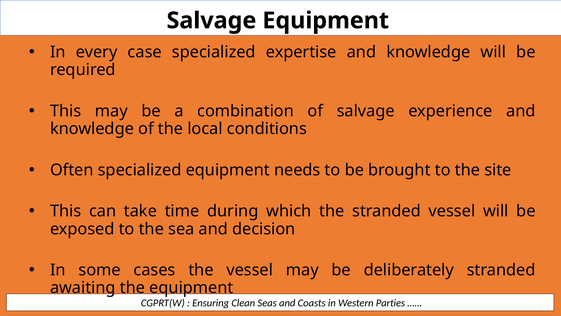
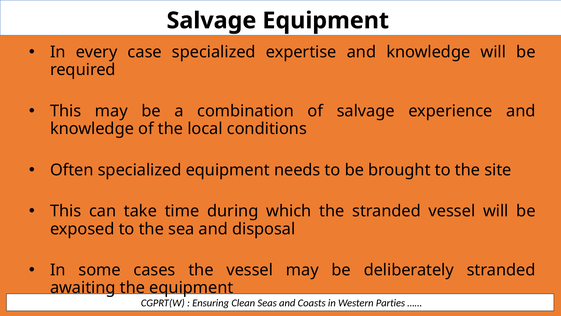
decision: decision -> disposal (264, 229)
